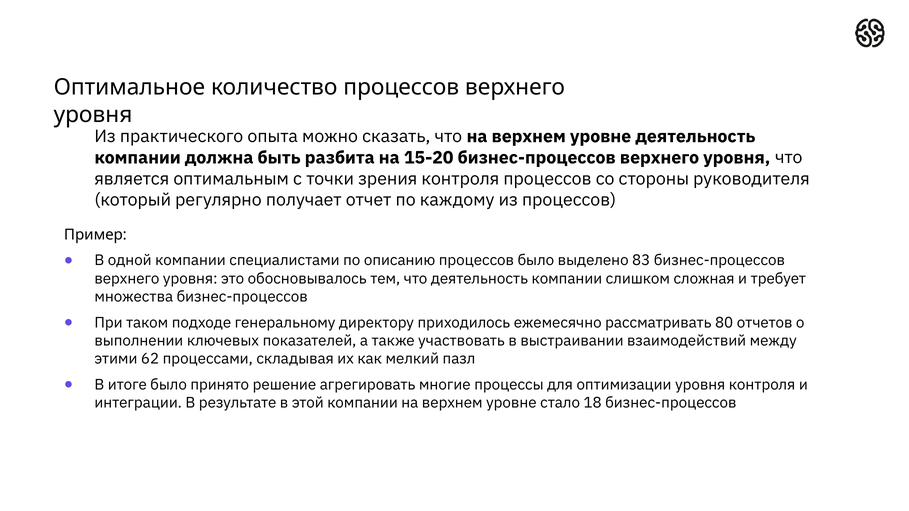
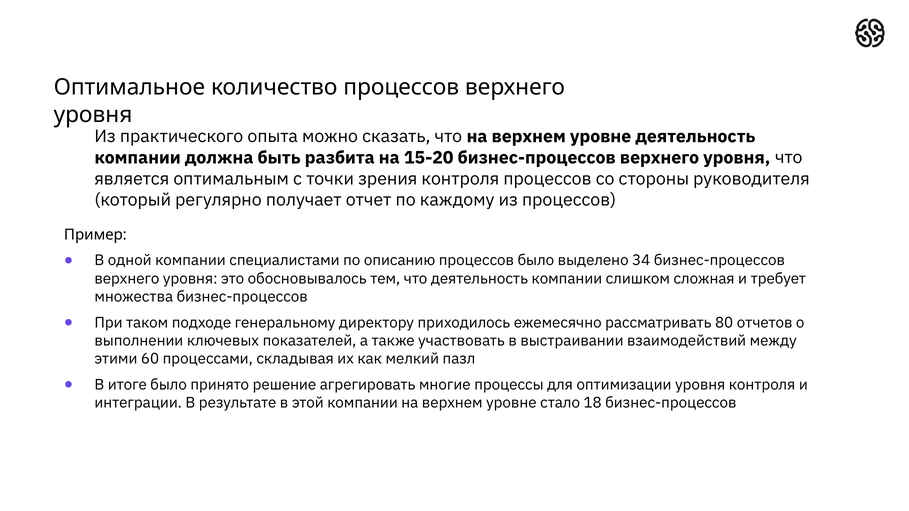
83: 83 -> 34 (641, 261)
62: 62 -> 60 (150, 359)
